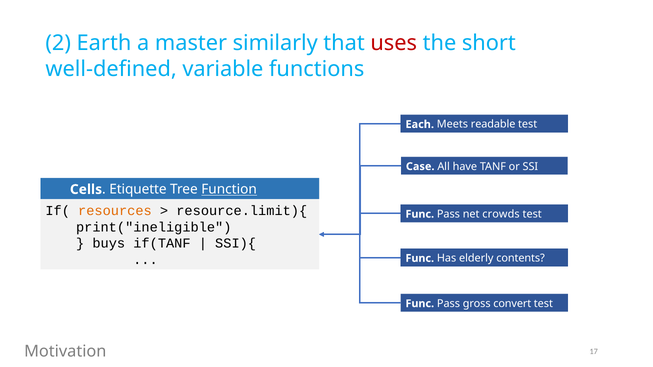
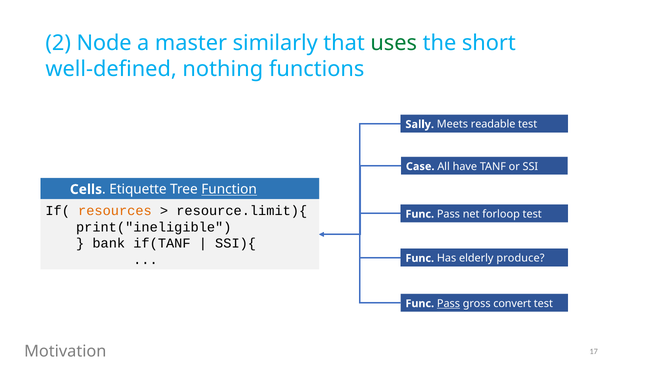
Earth: Earth -> Node (104, 43)
uses colour: red -> green (394, 43)
variable: variable -> nothing (223, 69)
Each: Each -> Sally (420, 124)
crowds: crowds -> forloop (501, 214)
buys: buys -> bank (109, 244)
contents: contents -> produce (520, 259)
Pass underline: none -> present (448, 304)
